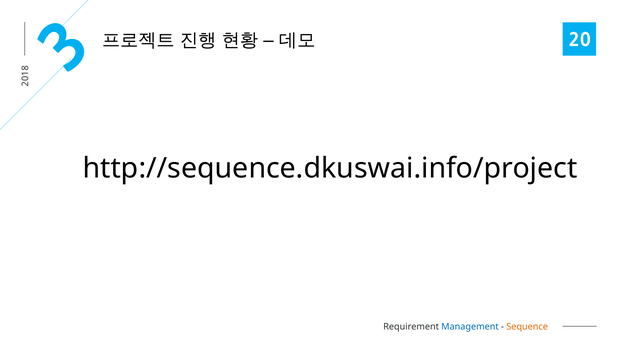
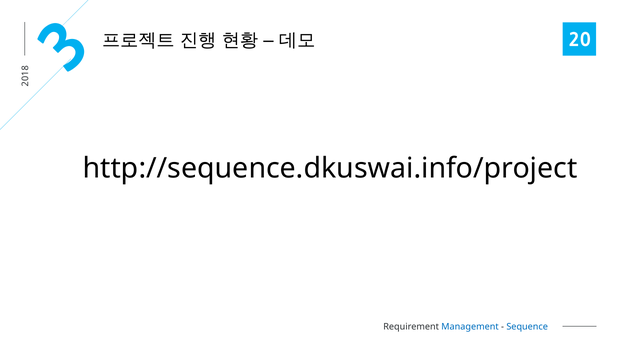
Sequence colour: orange -> blue (527, 327)
